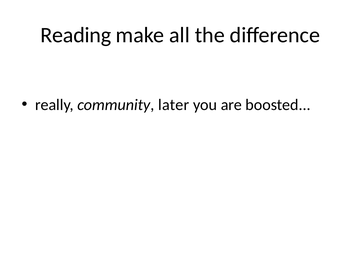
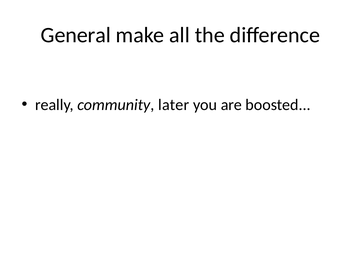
Reading: Reading -> General (76, 35)
